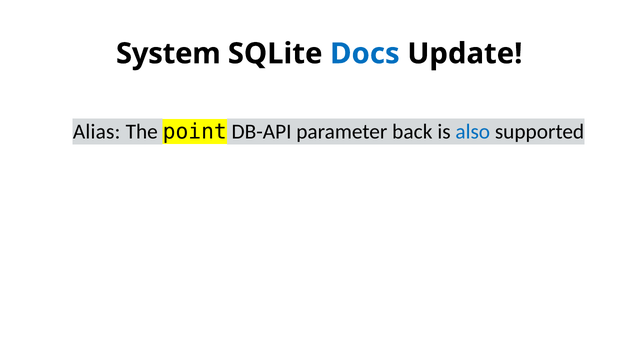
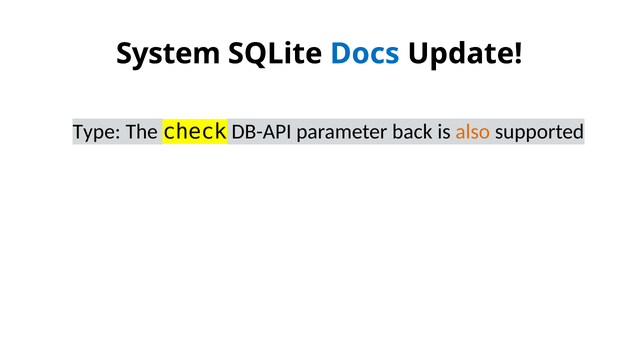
Alias: Alias -> Type (97, 132)
point: point -> check (195, 132)
also colour: blue -> orange (473, 132)
